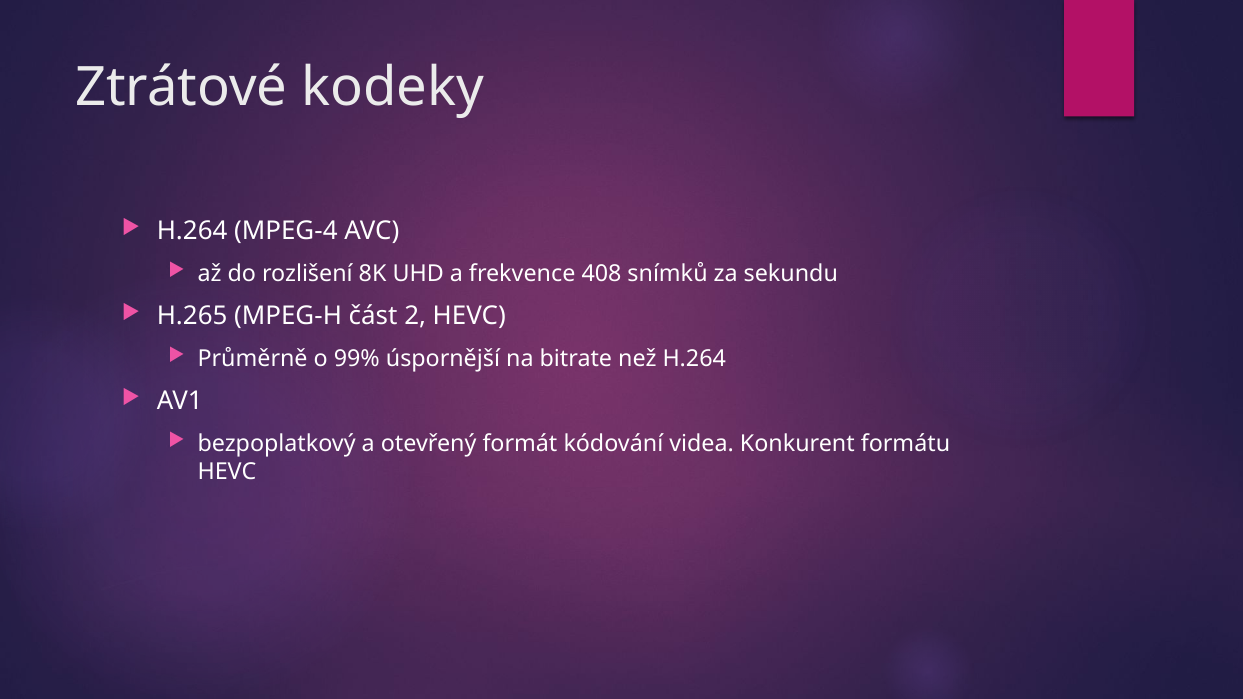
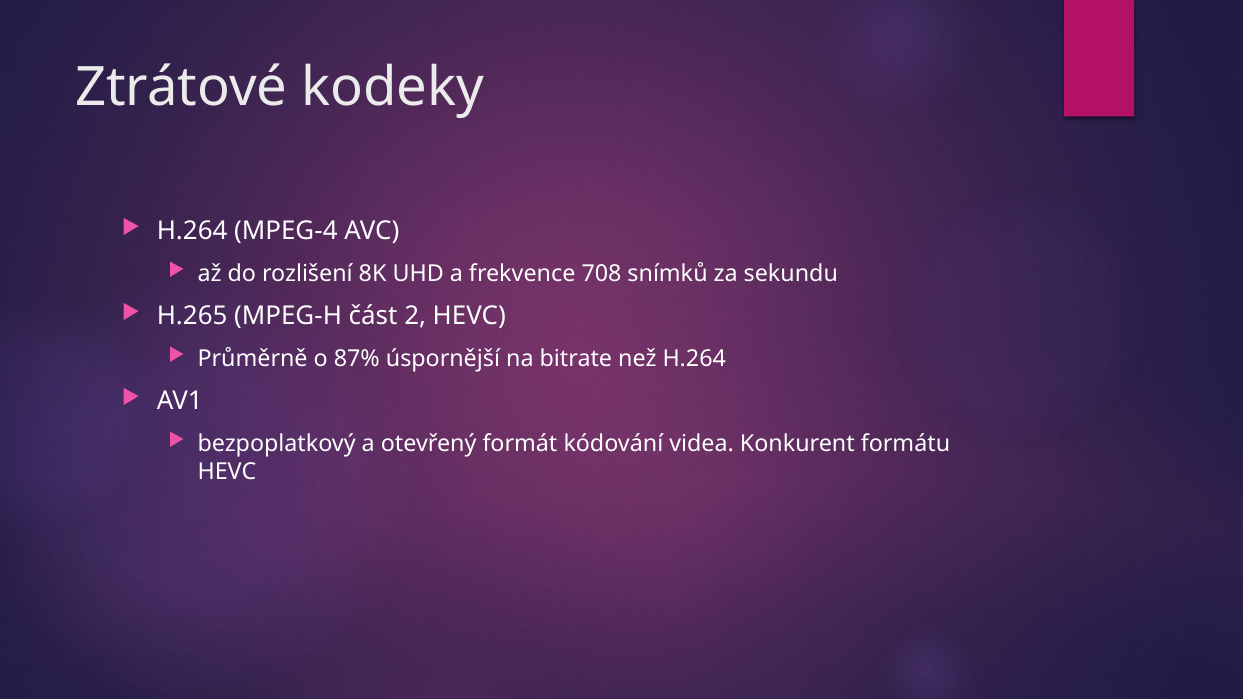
408: 408 -> 708 (601, 274)
99%: 99% -> 87% (357, 359)
